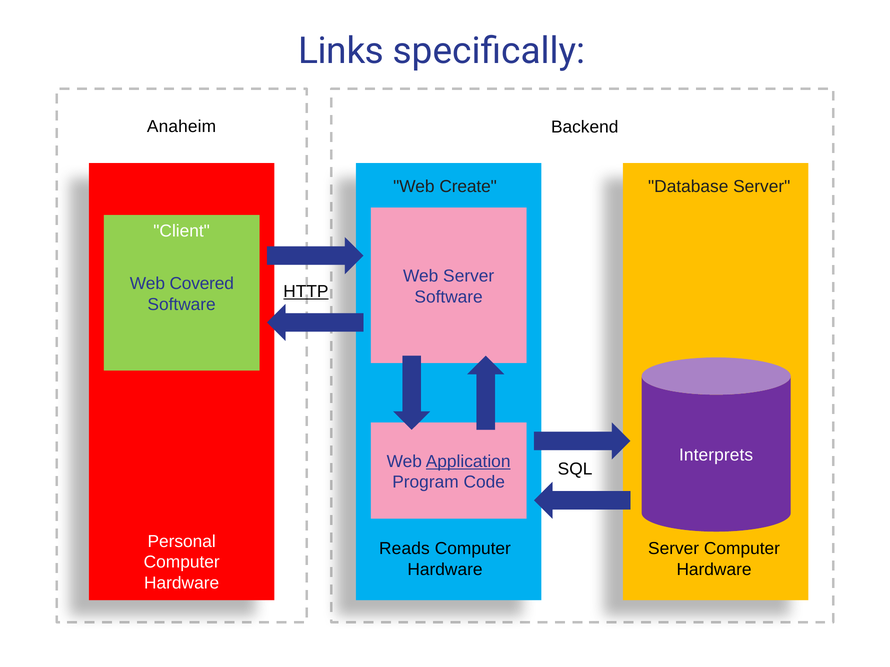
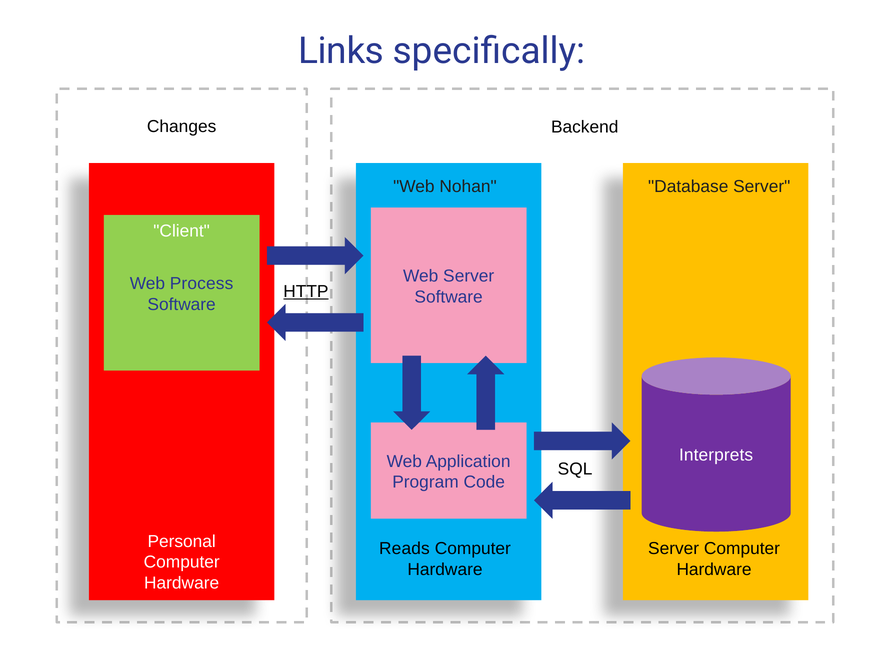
Anaheim: Anaheim -> Changes (182, 126)
Create: Create -> Nohan (468, 186)
Covered: Covered -> Process (202, 284)
Application underline: present -> none (468, 462)
